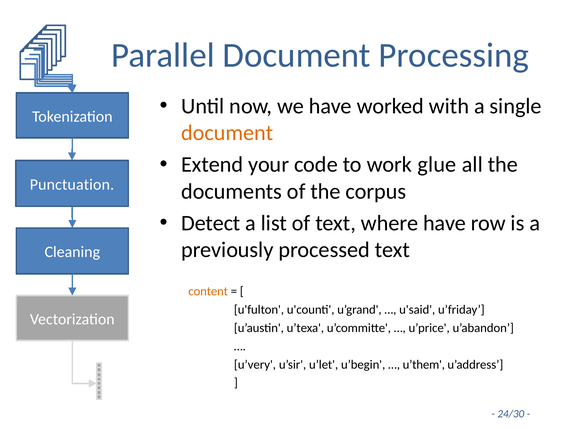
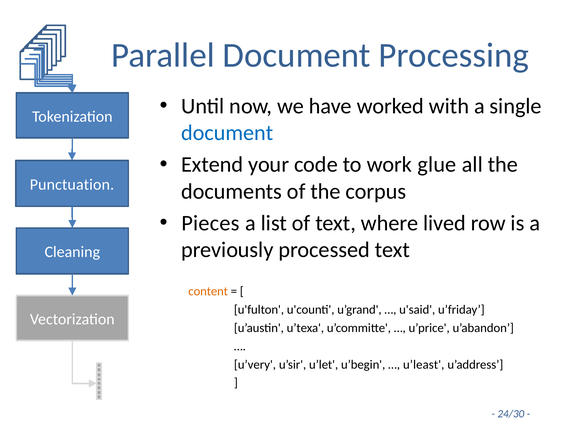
document colour: orange -> blue (227, 133)
Detect: Detect -> Pieces (211, 223)
where have: have -> lived (444, 223)
u’them: u’them -> u’least (424, 365)
